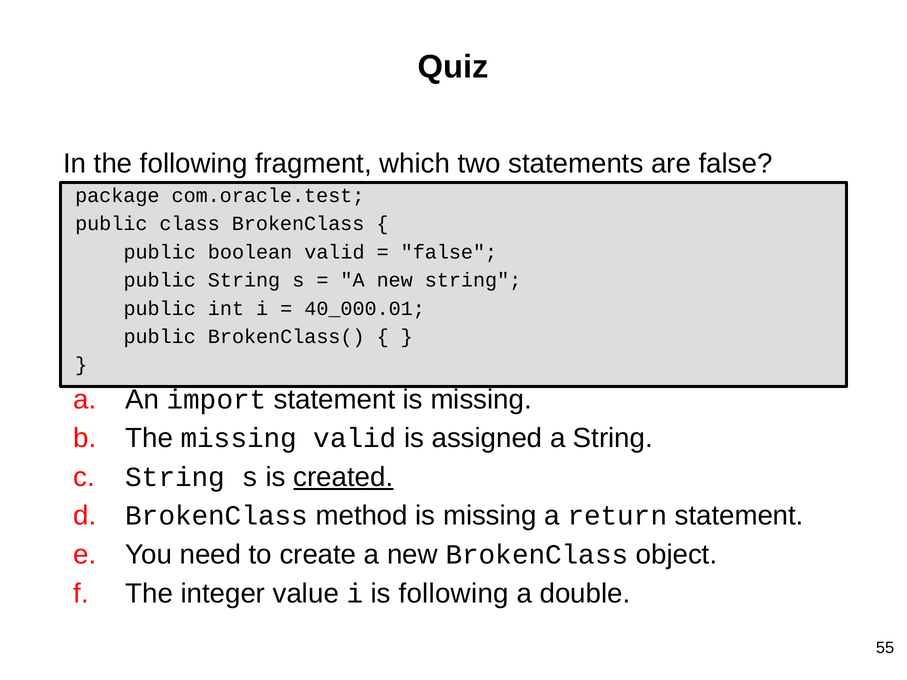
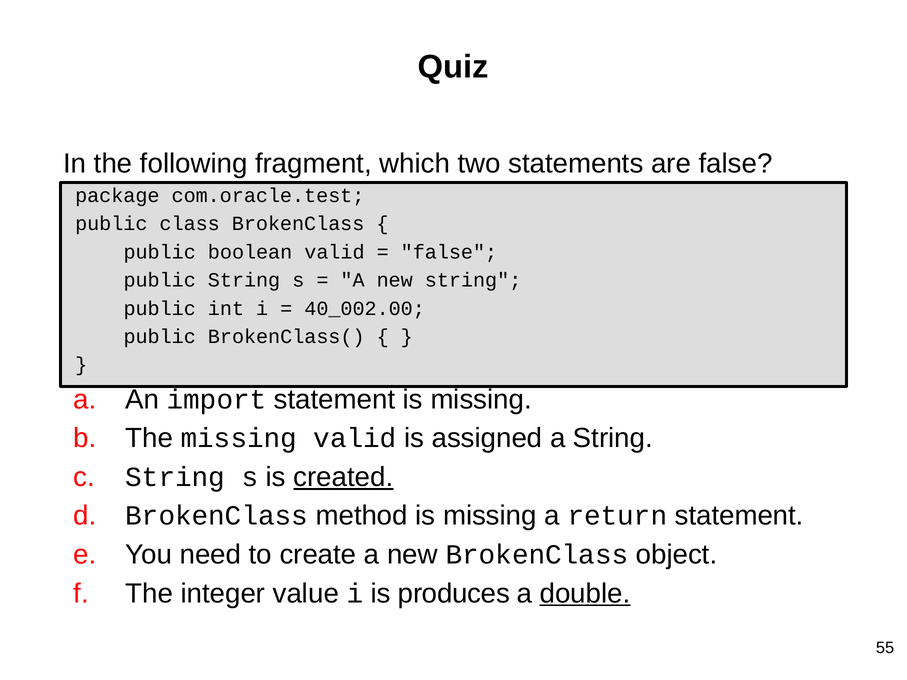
40_000.01: 40_000.01 -> 40_002.00 (365, 308)
is following: following -> produces (454, 594)
double underline: none -> present (585, 594)
